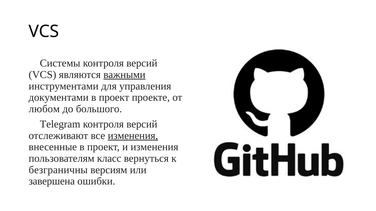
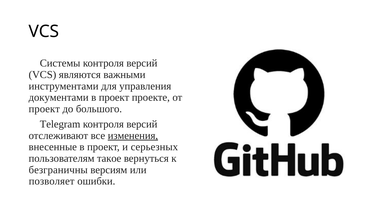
важными underline: present -> none (124, 75)
любом: любом -> проект (44, 109)
и изменения: изменения -> серьезных (154, 147)
класс: класс -> такое (109, 159)
завершена: завершена -> позволяет (52, 182)
